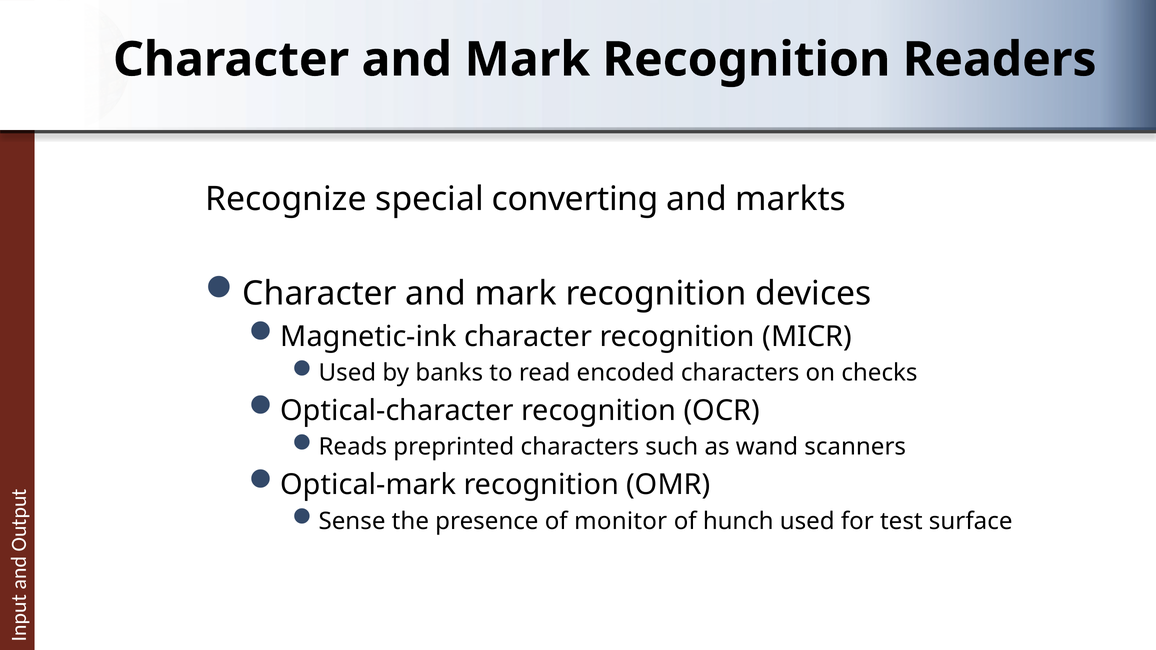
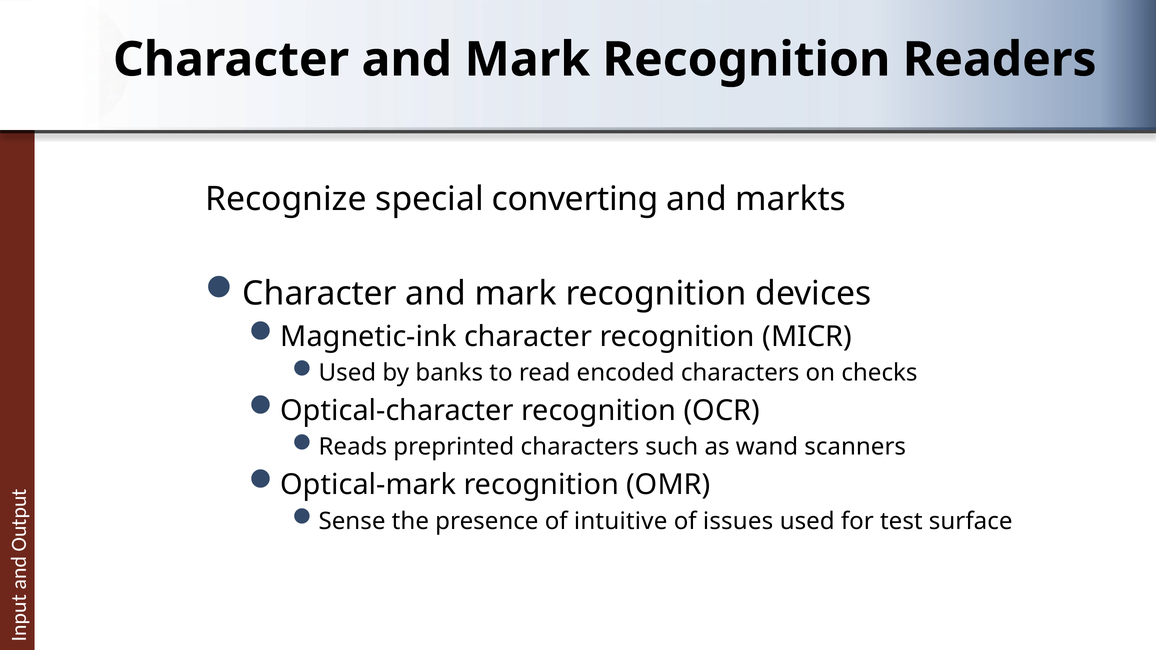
monitor: monitor -> intuitive (621, 521)
hunch: hunch -> issues (738, 521)
